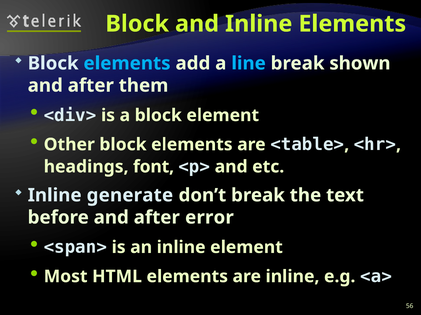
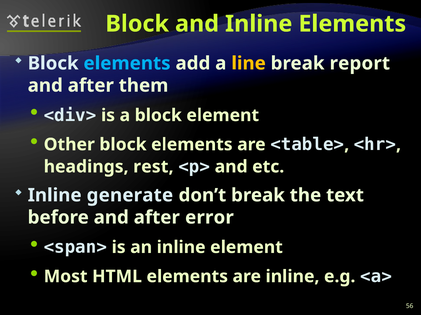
line colour: light blue -> yellow (249, 63)
shown: shown -> report (360, 63)
font: font -> rest (153, 167)
